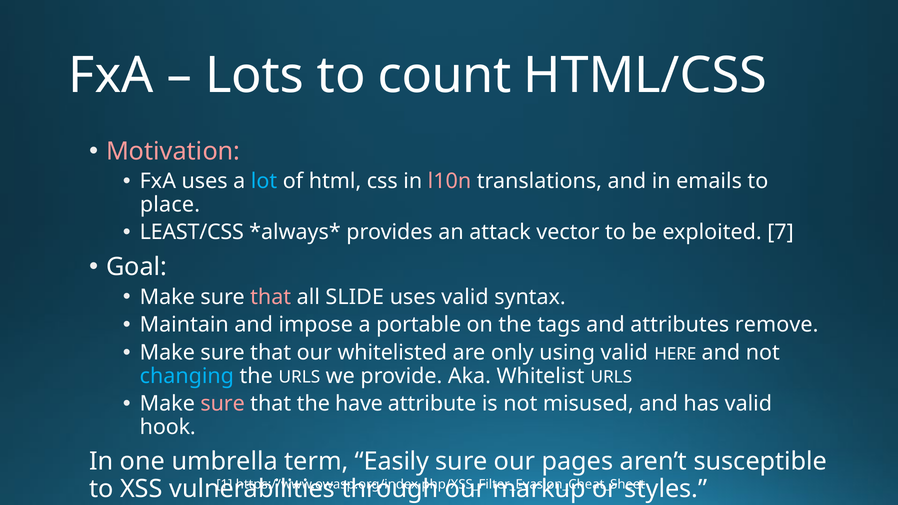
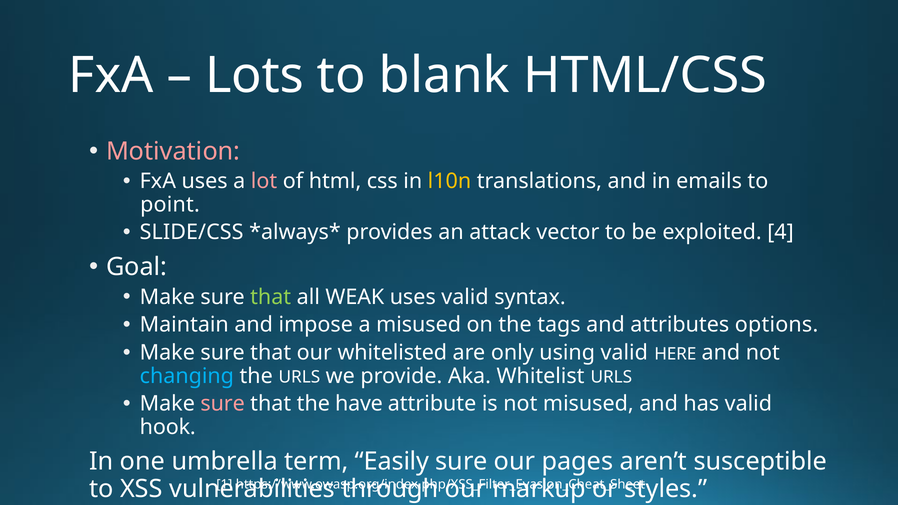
count: count -> blank (444, 75)
lot colour: light blue -> pink (264, 181)
l10n colour: pink -> yellow (449, 181)
place: place -> point (170, 205)
LEAST/CSS: LEAST/CSS -> SLIDE/CSS (192, 232)
7: 7 -> 4 (781, 232)
that colour: pink -> light green (271, 297)
SLIDE: SLIDE -> WEAK (355, 297)
a portable: portable -> misused (419, 325)
remove: remove -> options (777, 325)
